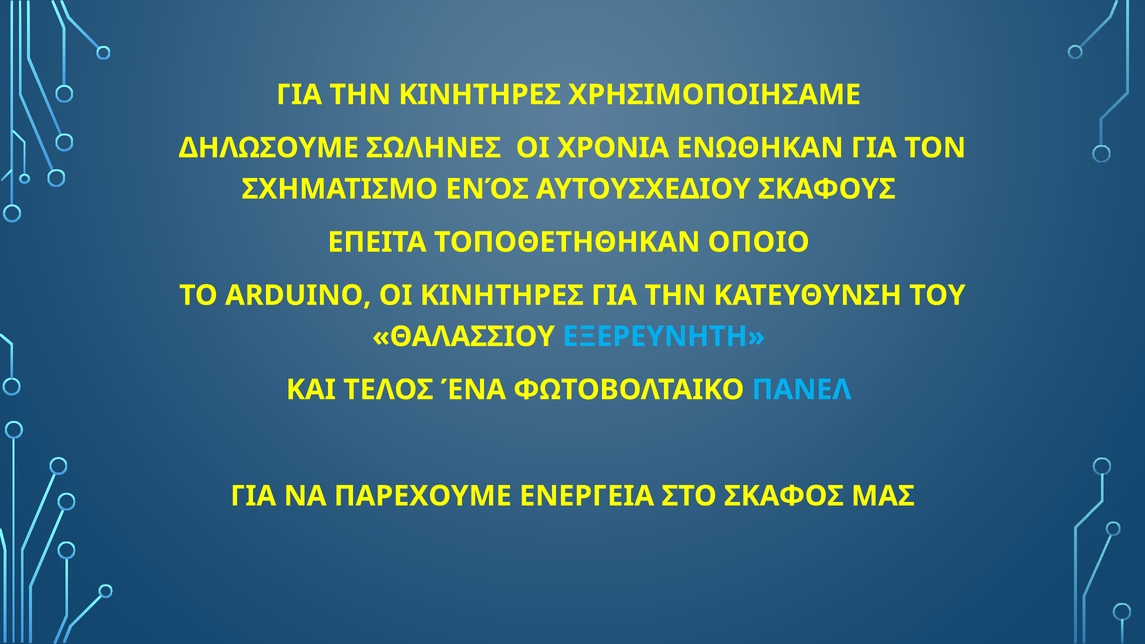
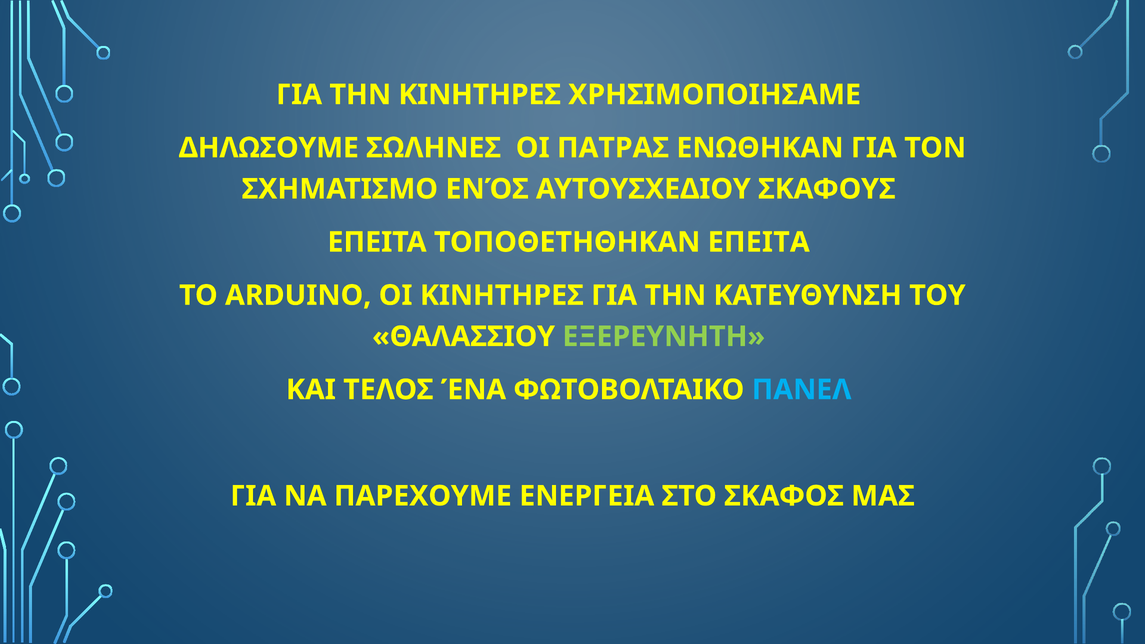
ΧΡΟΝΙΑ: ΧΡΟΝΙΑ -> ΠΑΤΡΑΣ (613, 148)
ΤΟΠΟΘΕΤΗΘΗΚΑΝ ΟΠΟΙΟ: ΟΠΟΙΟ -> ΕΠΕΙΤΑ (759, 242)
ΕΞΕΡΕΥΝΗΤΗ colour: light blue -> light green (664, 337)
